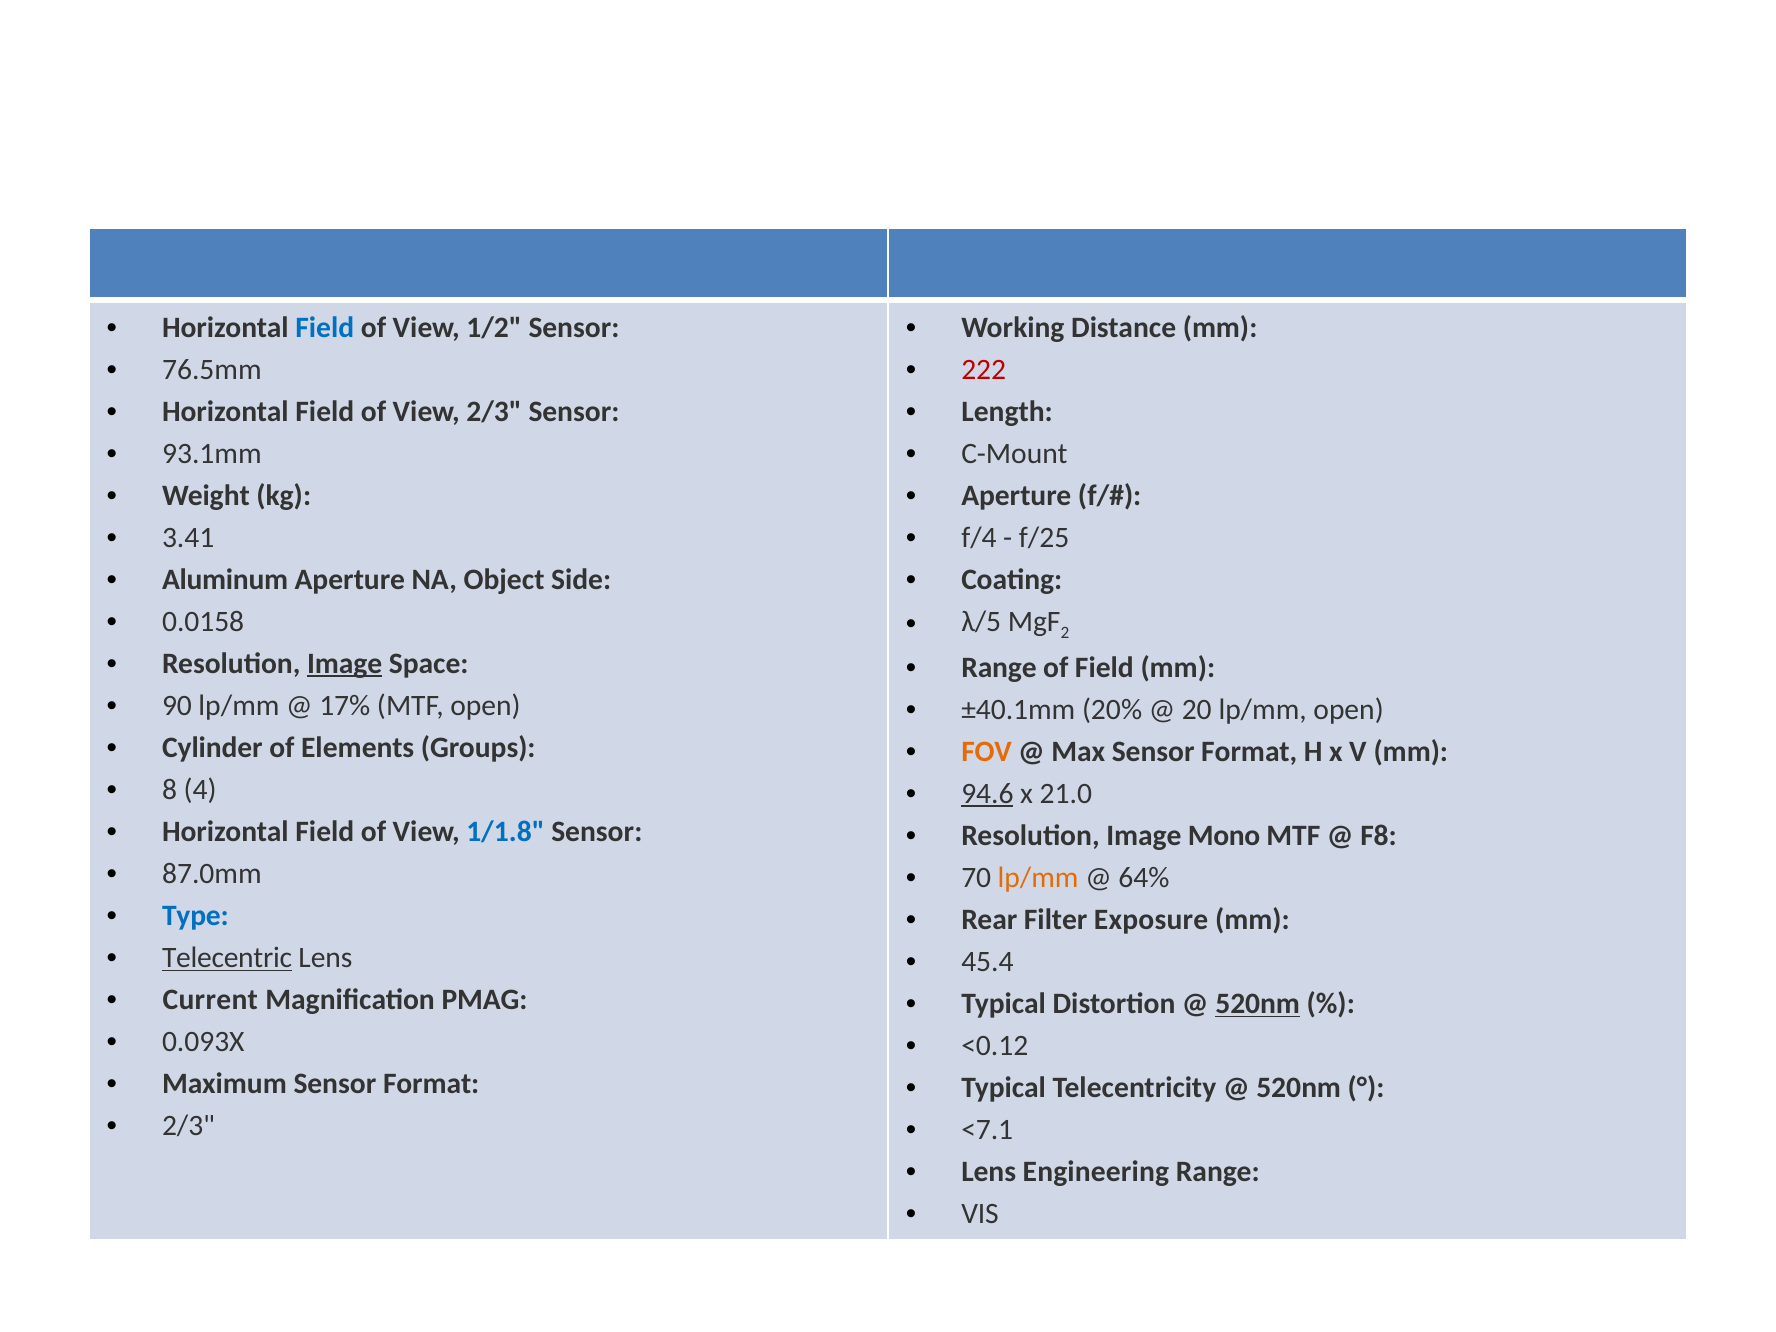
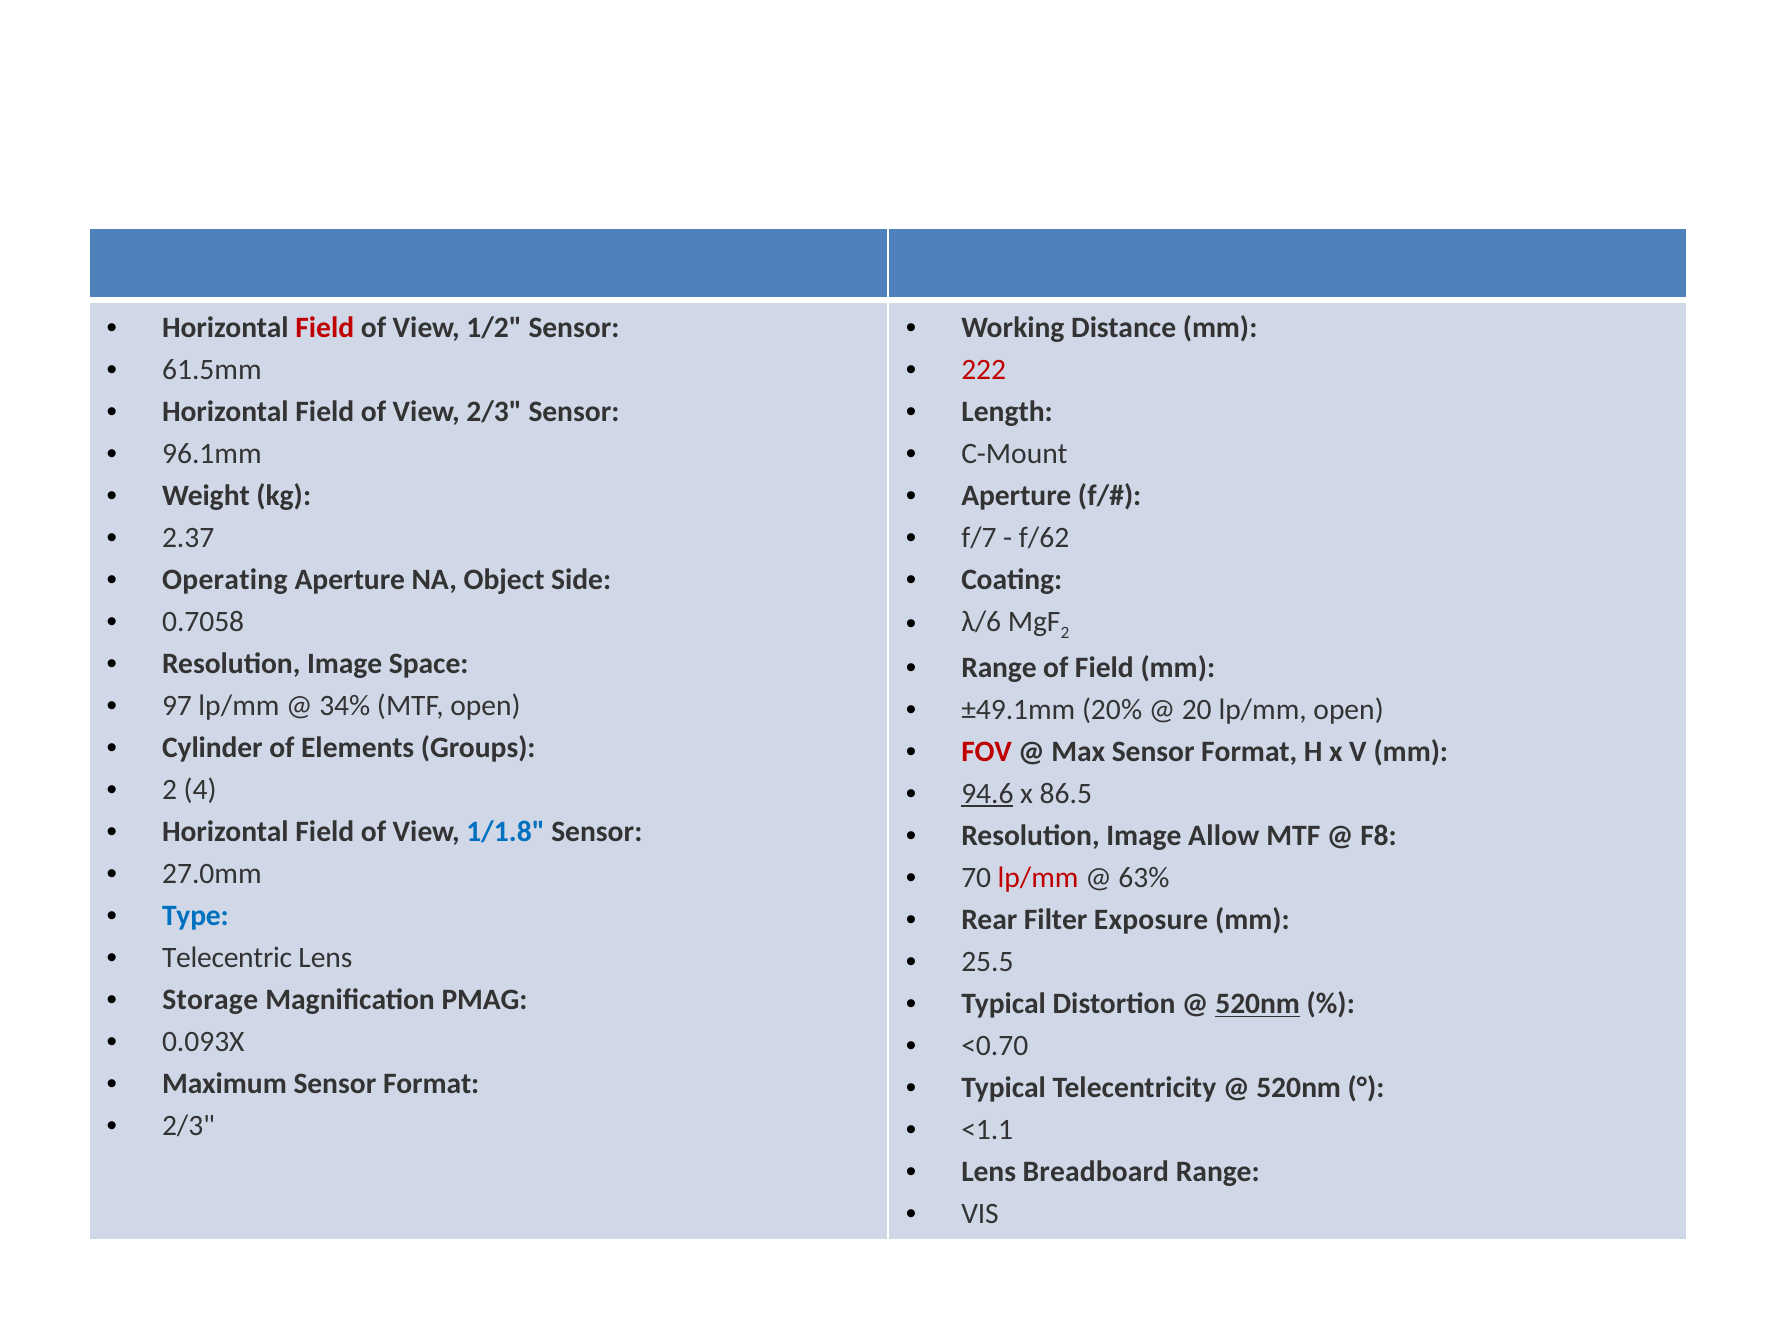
Field colour: blue -> red (325, 327)
76.5mm: 76.5mm -> 61.5mm (212, 369)
93.1mm: 93.1mm -> 96.1mm (212, 453)
3.41: 3.41 -> 2.37 (188, 538)
f/4: f/4 -> f/7 (979, 538)
f/25: f/25 -> f/62 (1044, 538)
Aluminum: Aluminum -> Operating (225, 580)
0.0158: 0.0158 -> 0.7058 (203, 622)
λ/5: λ/5 -> λ/6 (981, 622)
Image underline: present -> none (345, 664)
90: 90 -> 97 (177, 706)
17%: 17% -> 34% (345, 706)
±40.1mm: ±40.1mm -> ±49.1mm (1018, 710)
FOV colour: orange -> red (987, 752)
8: 8 -> 2 (170, 790)
21.0: 21.0 -> 86.5 (1066, 794)
Mono: Mono -> Allow (1224, 836)
87.0mm: 87.0mm -> 27.0mm (212, 874)
lp/mm colour: orange -> red (1038, 878)
64%: 64% -> 63% (1144, 878)
Telecentric underline: present -> none (227, 958)
45.4: 45.4 -> 25.5 (987, 962)
Current: Current -> Storage (210, 1000)
<0.12: <0.12 -> <0.70 (995, 1046)
<7.1: <7.1 -> <1.1 (987, 1130)
Engineering: Engineering -> Breadboard (1096, 1172)
